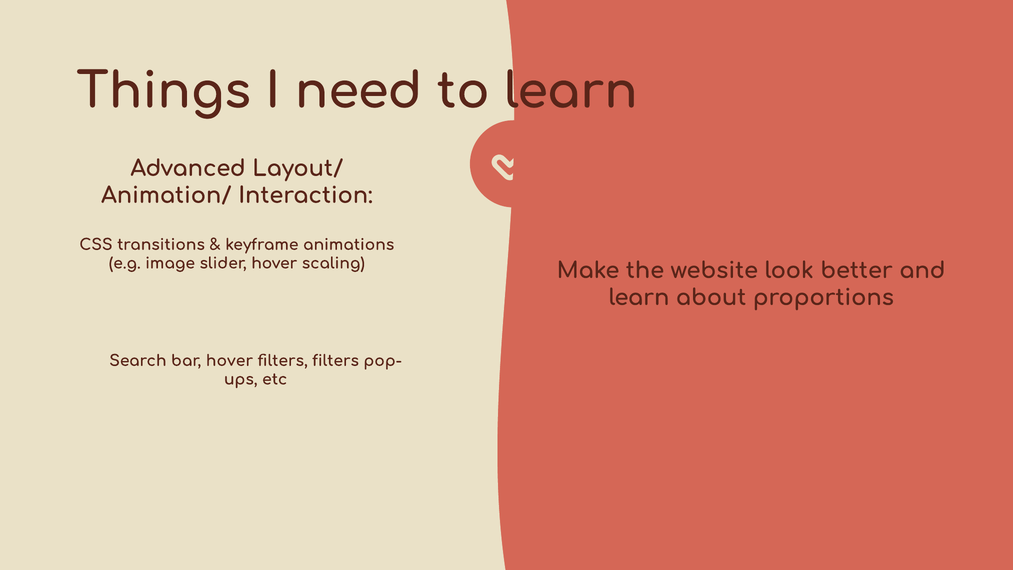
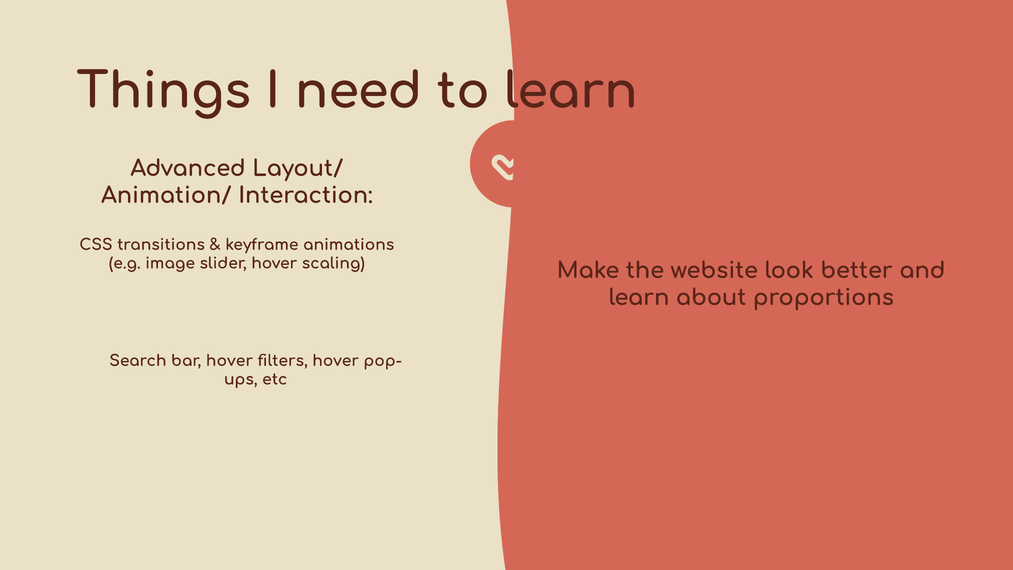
filters filters: filters -> hover (336, 361)
